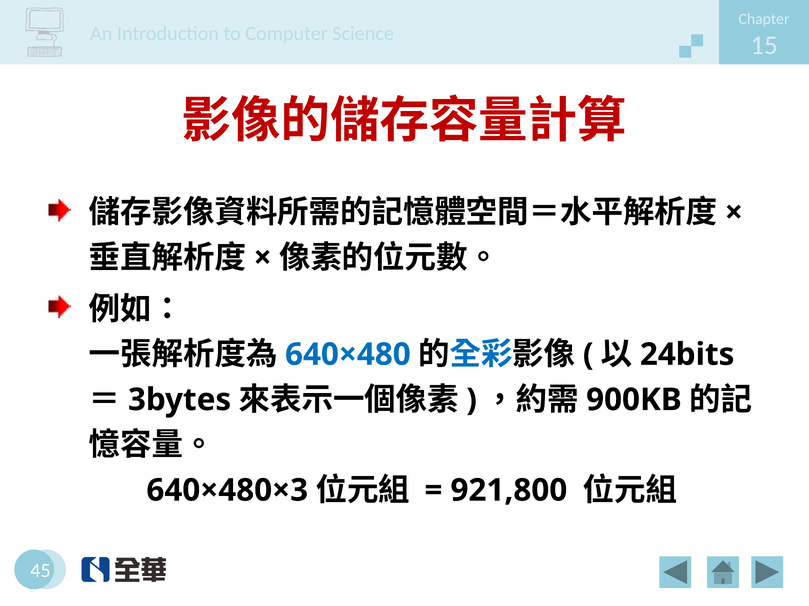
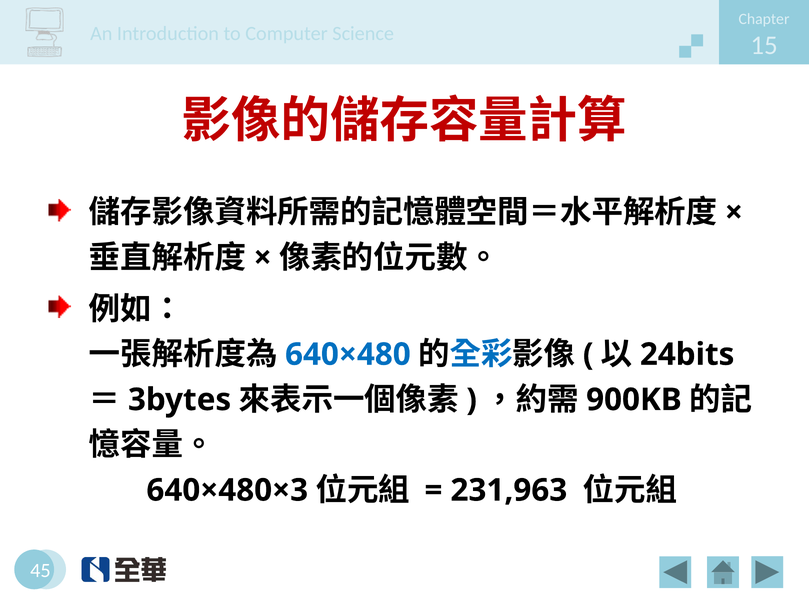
921,800: 921,800 -> 231,963 (509, 491)
